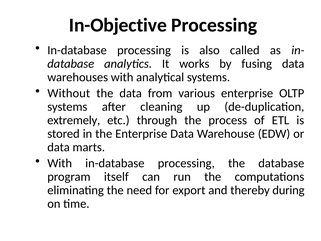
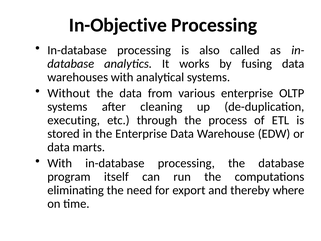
extremely: extremely -> executing (74, 120)
during: during -> where (288, 190)
